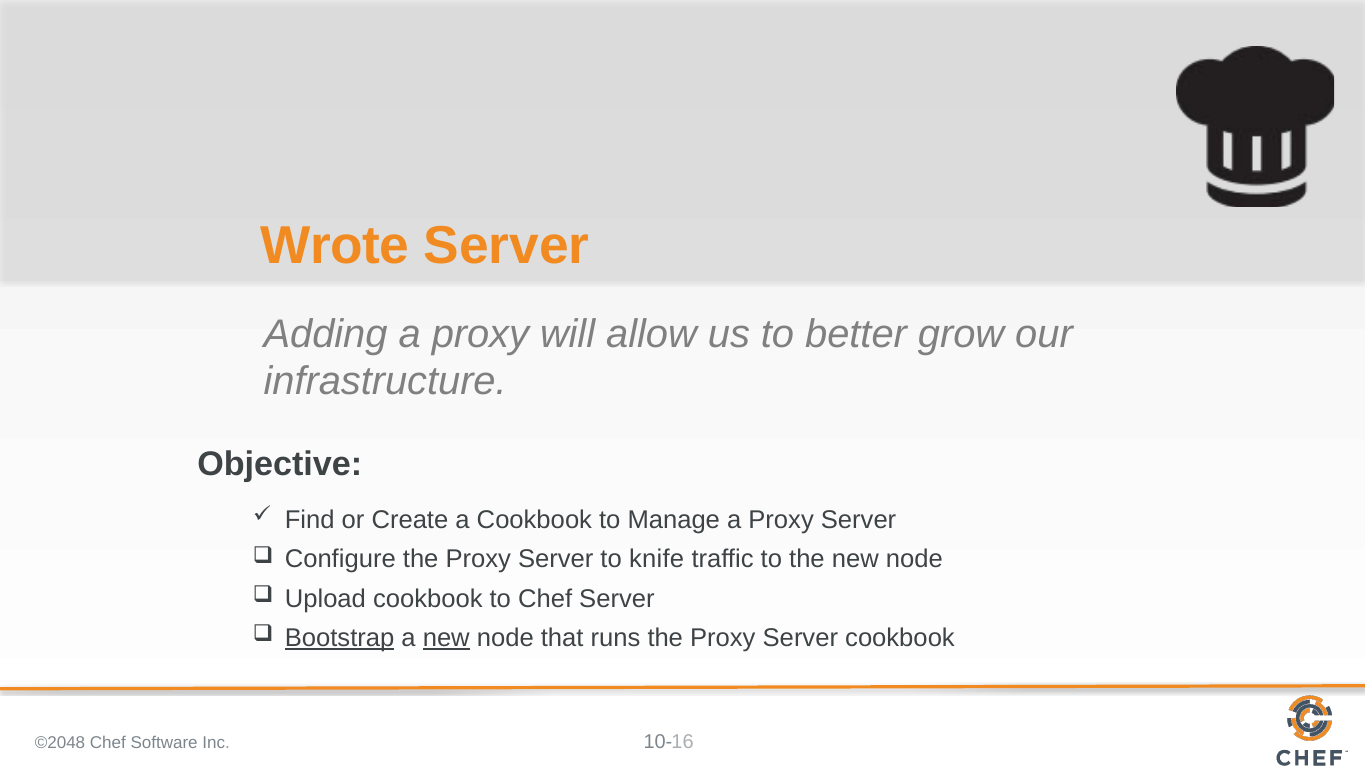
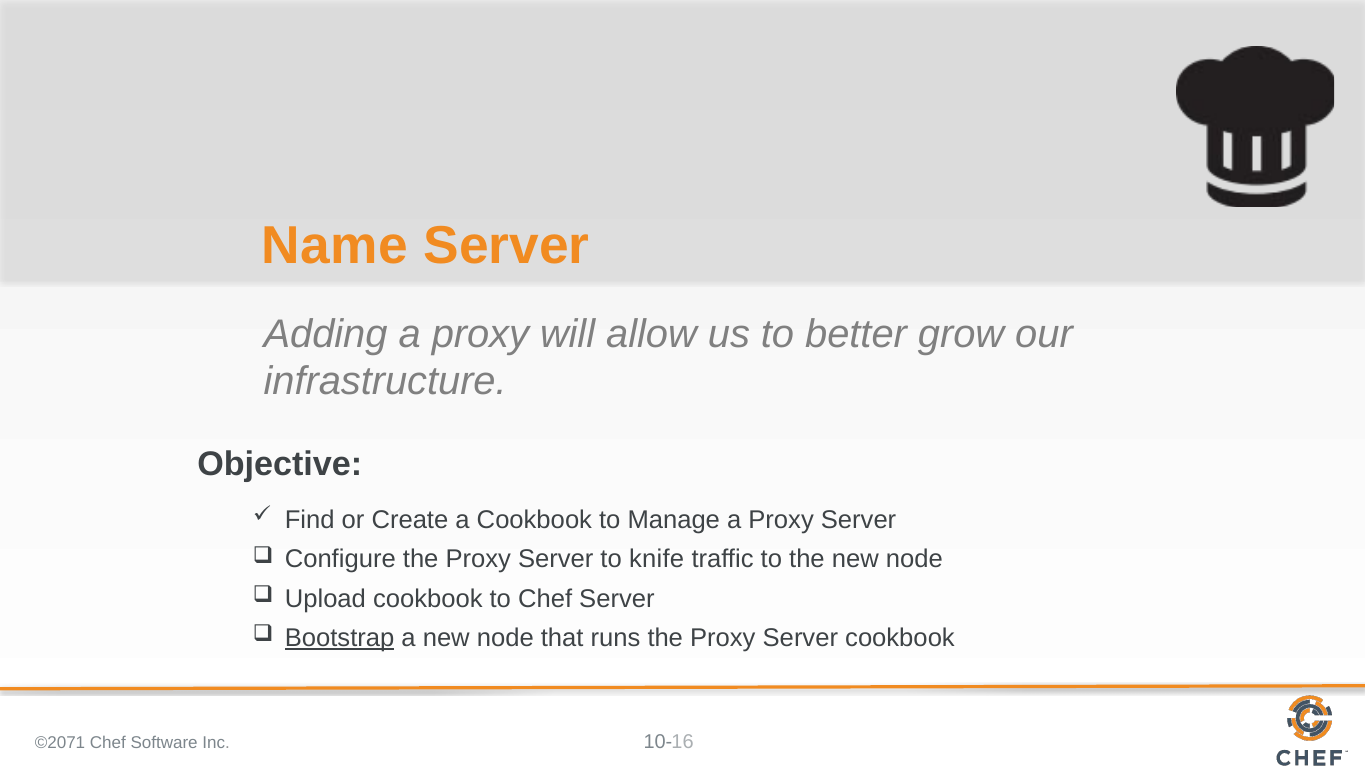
Wrote: Wrote -> Name (335, 246)
new underline: present -> none (446, 638)
©2048: ©2048 -> ©2071 (60, 743)
